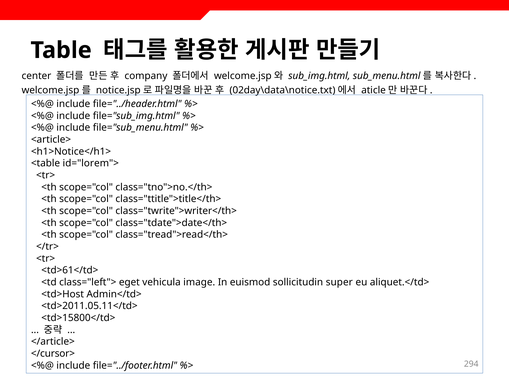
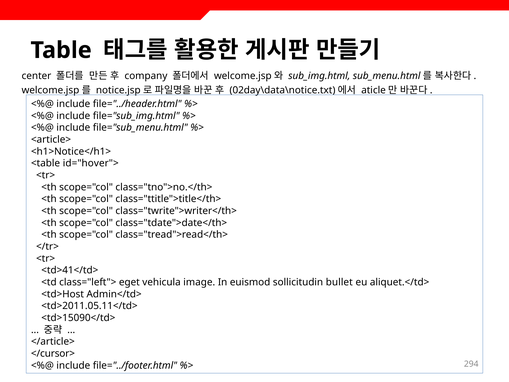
id="lorem">: id="lorem"> -> id="hover"> (91, 163)
<td>61</td>: <td>61</td> -> <td>41</td> (70, 270)
super: super -> bullet (339, 282)
<td>15800</td>: <td>15800</td> -> <td>15090</td> (78, 318)
